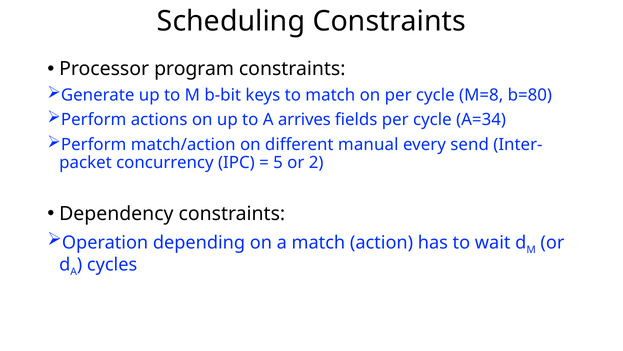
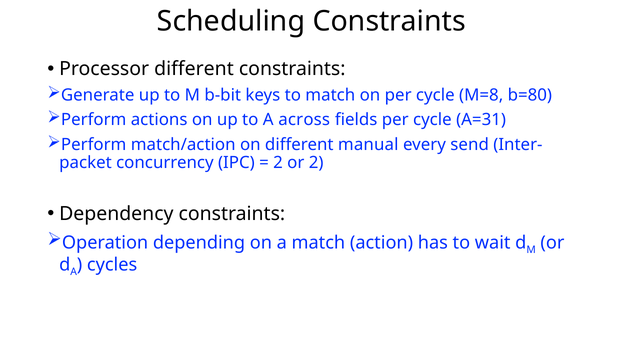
Processor program: program -> different (194, 69)
arrives: arrives -> across (304, 120)
A=34: A=34 -> A=31 (481, 120)
5: 5 -> 2 (278, 163)
